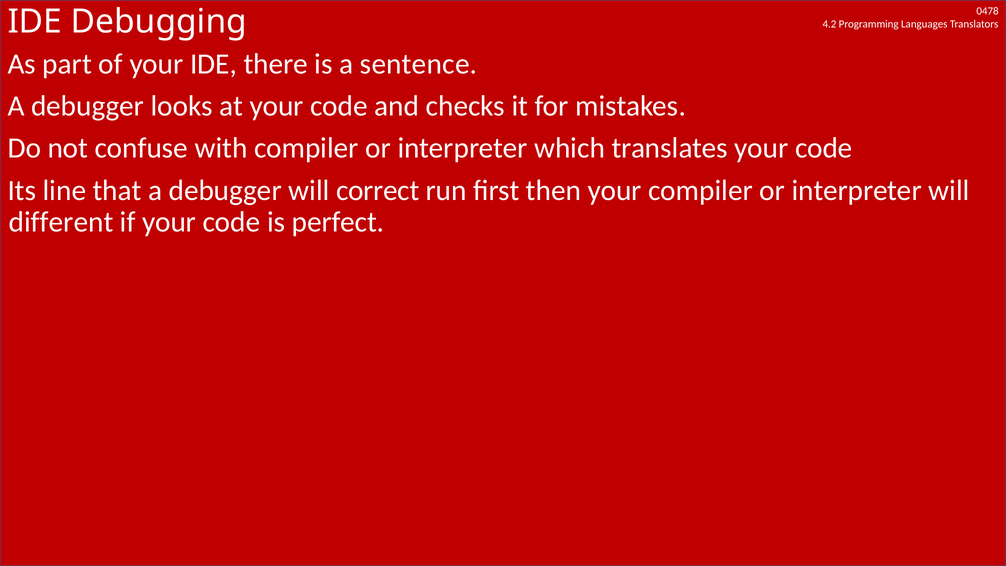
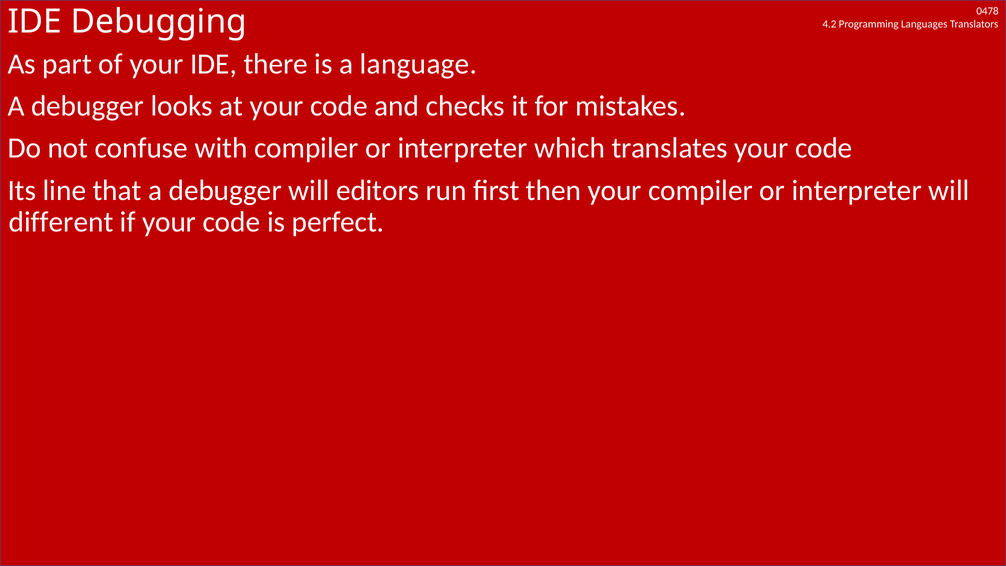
sentence: sentence -> language (418, 64)
correct: correct -> editors (378, 190)
